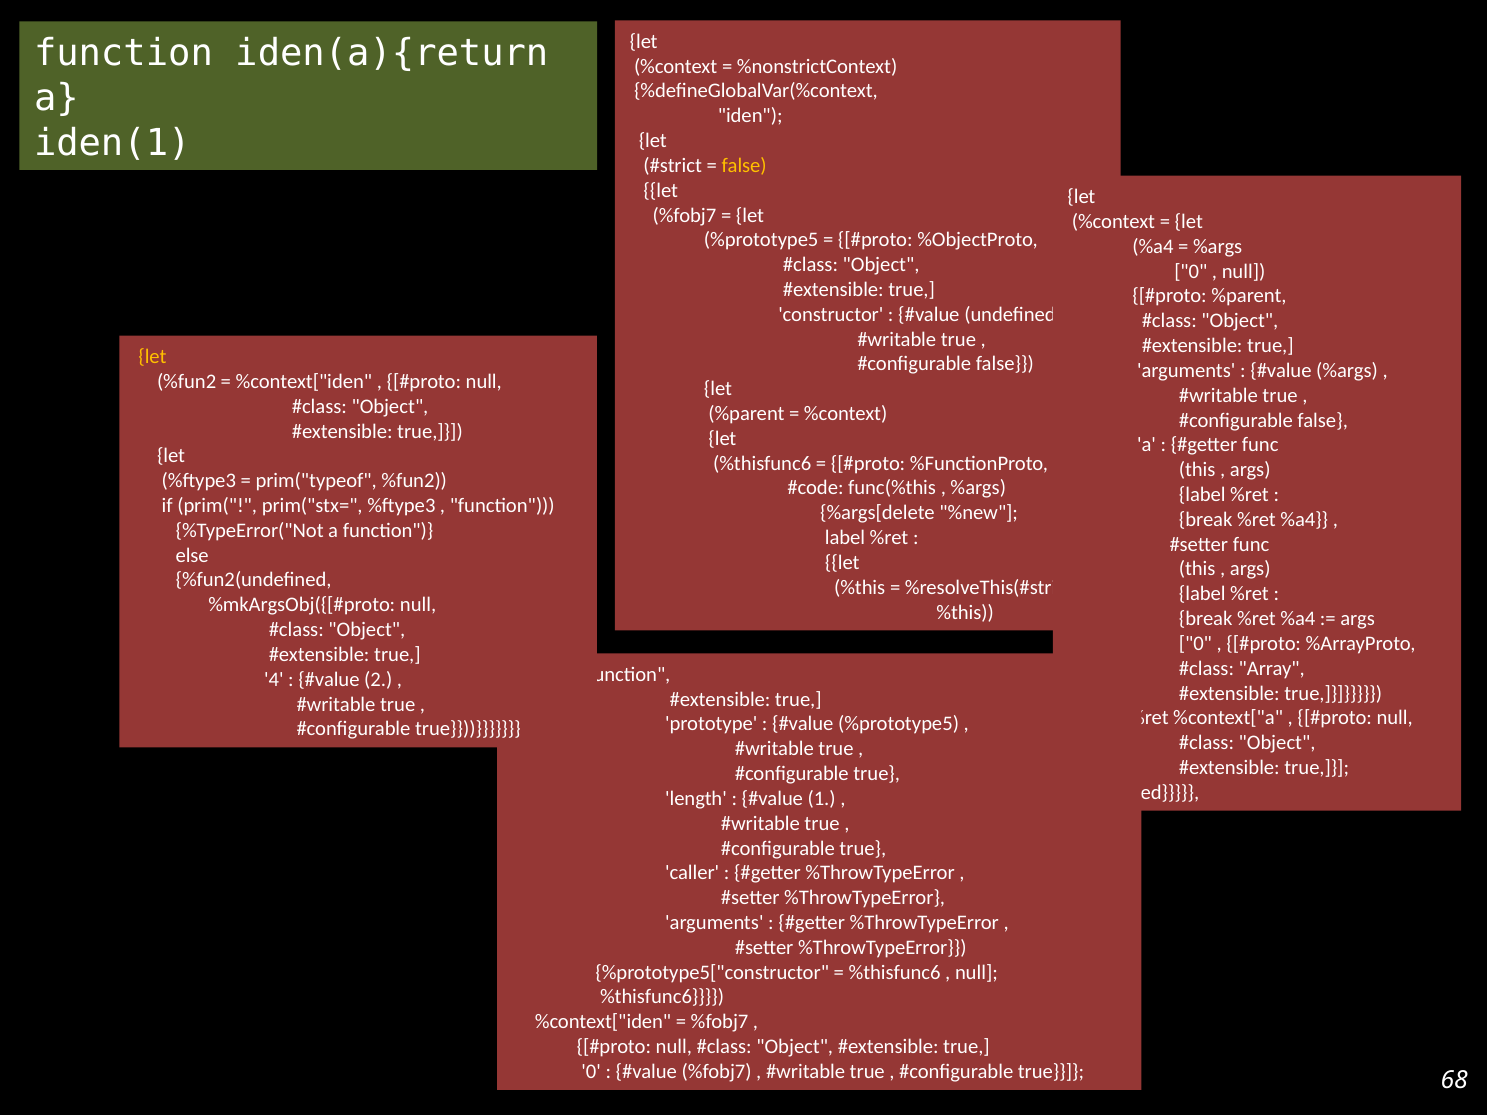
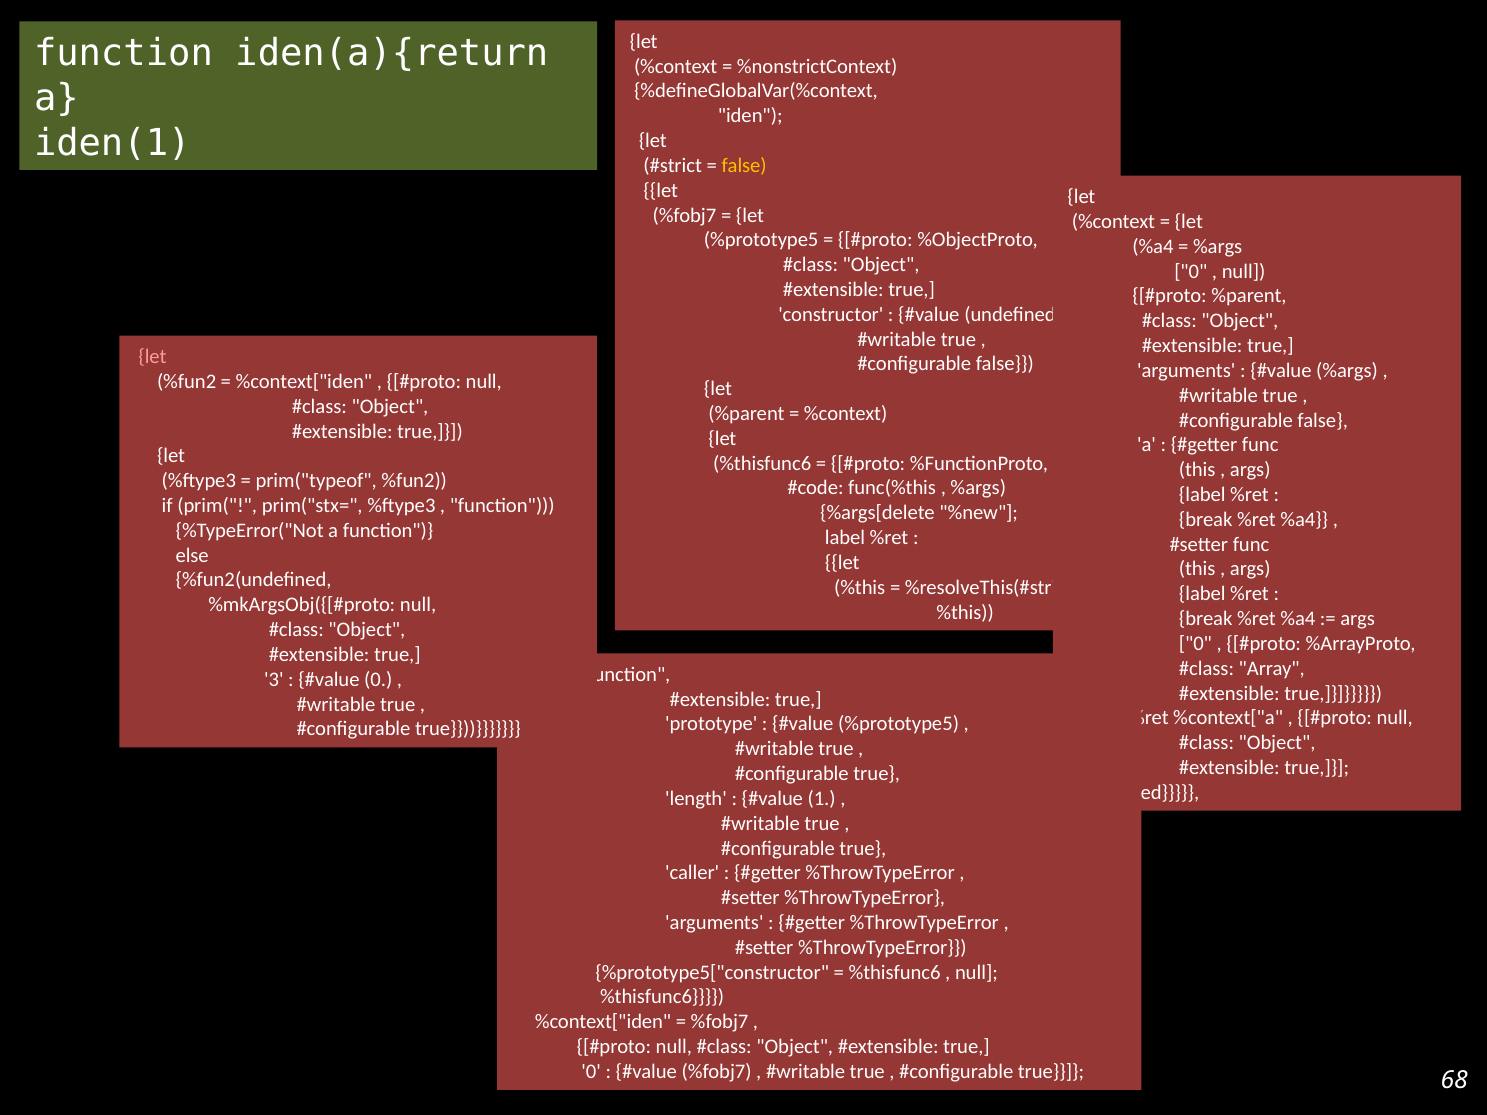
let colour: yellow -> pink (152, 357)
4: 4 -> 3 (274, 680)
2: 2 -> 0 (378, 680)
